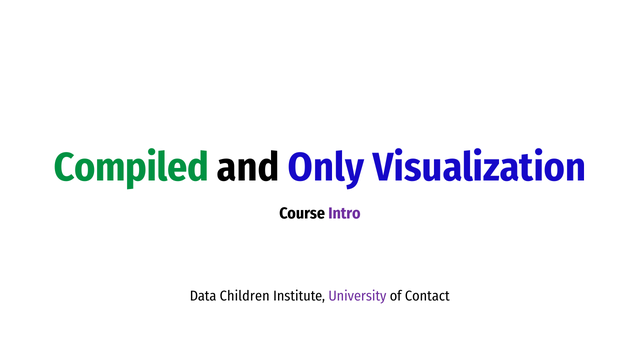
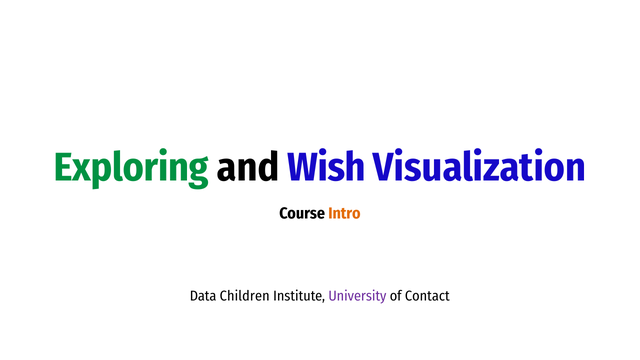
Compiled: Compiled -> Exploring (131, 168)
Only: Only -> Wish (326, 168)
Intro colour: purple -> orange (344, 213)
